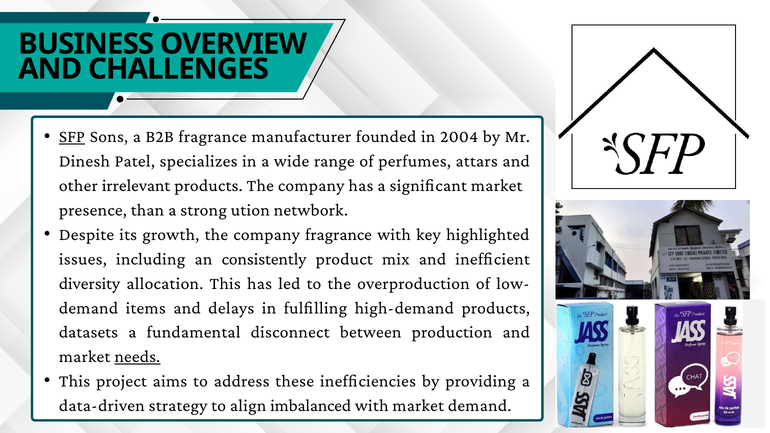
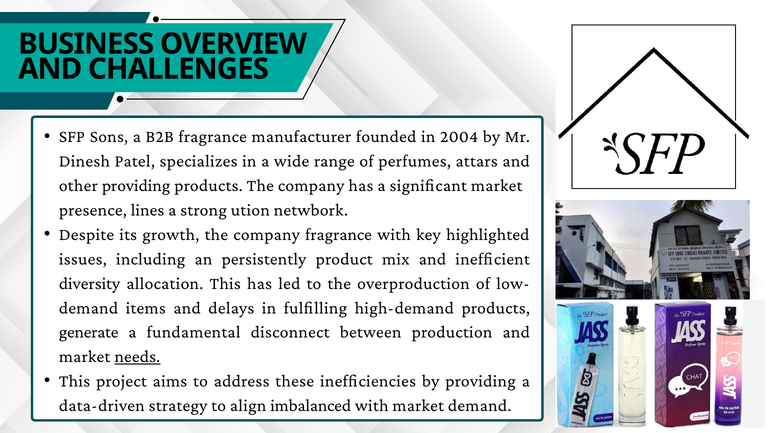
SFP underline: present -> none (72, 137)
other irrelevant: irrelevant -> providing (136, 186)
than: than -> lines (148, 210)
consistently: consistently -> persistently (264, 259)
datasets: datasets -> generate (89, 332)
